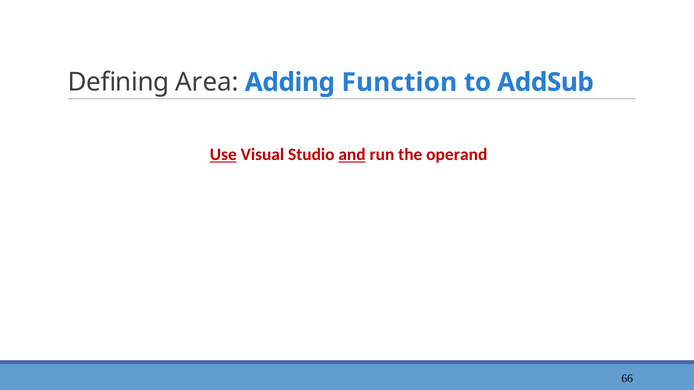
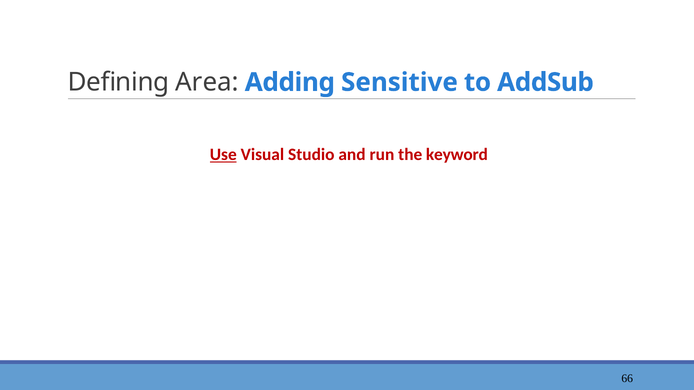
Function: Function -> Sensitive (399, 82)
and underline: present -> none (352, 155)
operand: operand -> keyword (457, 155)
